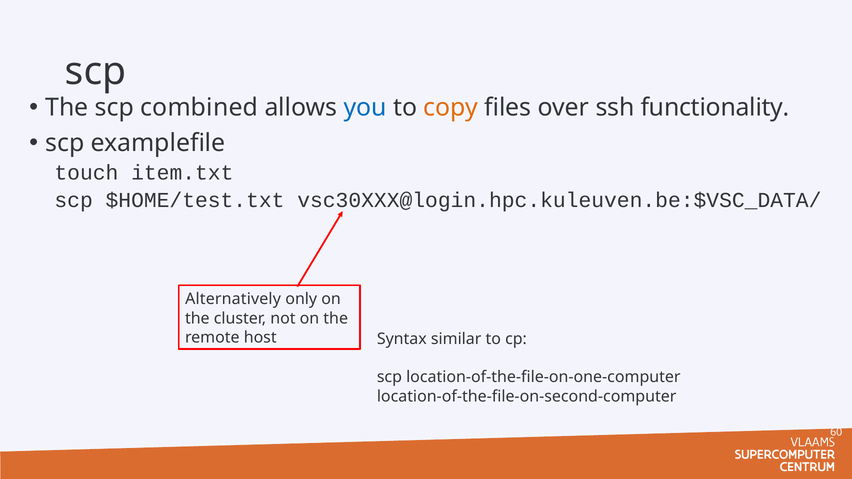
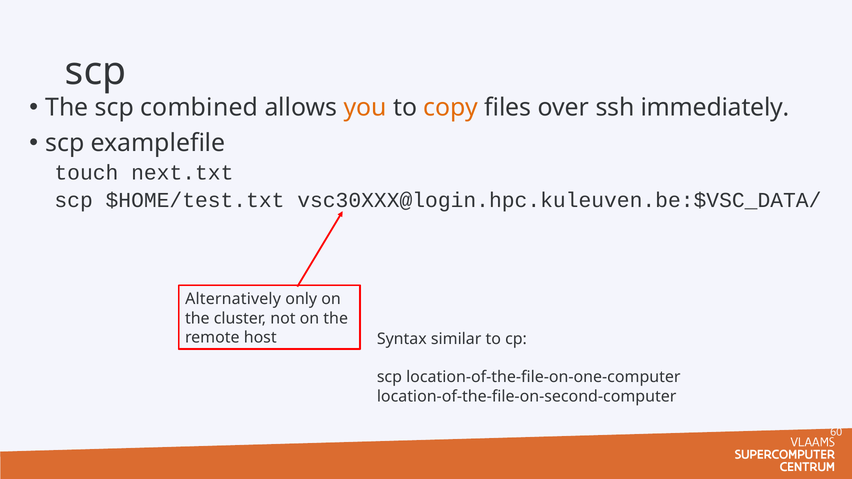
you colour: blue -> orange (365, 108)
functionality: functionality -> immediately (715, 108)
item.txt: item.txt -> next.txt (182, 173)
